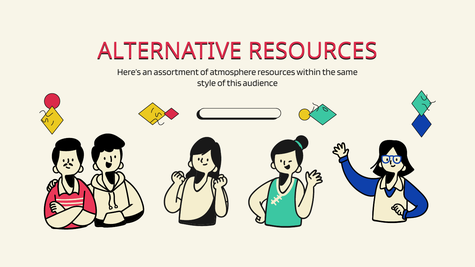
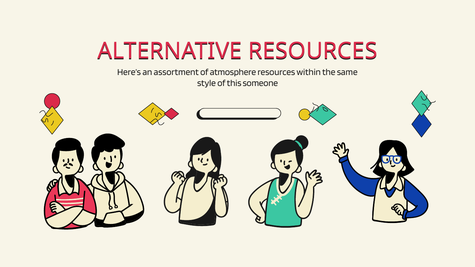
audience: audience -> someone (260, 83)
